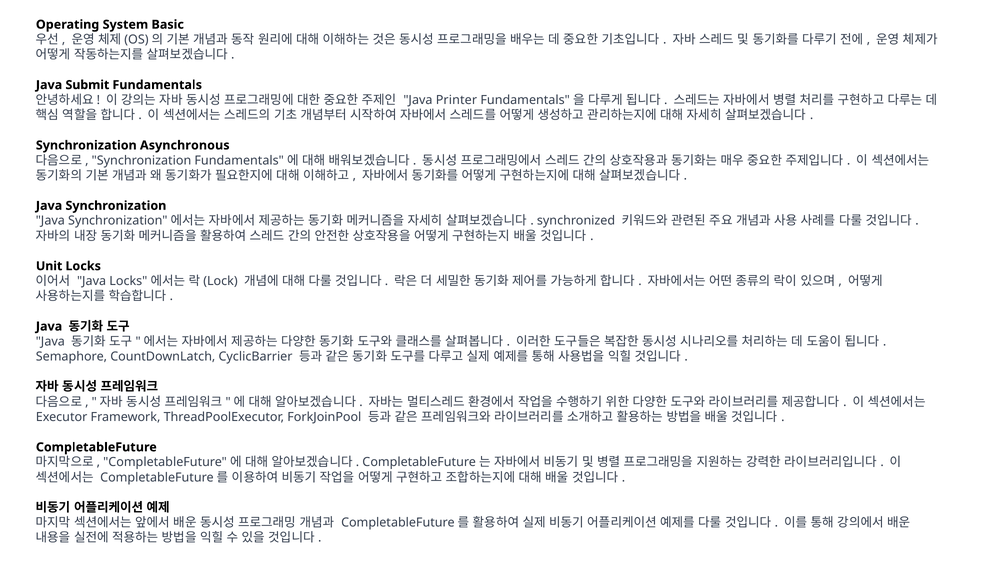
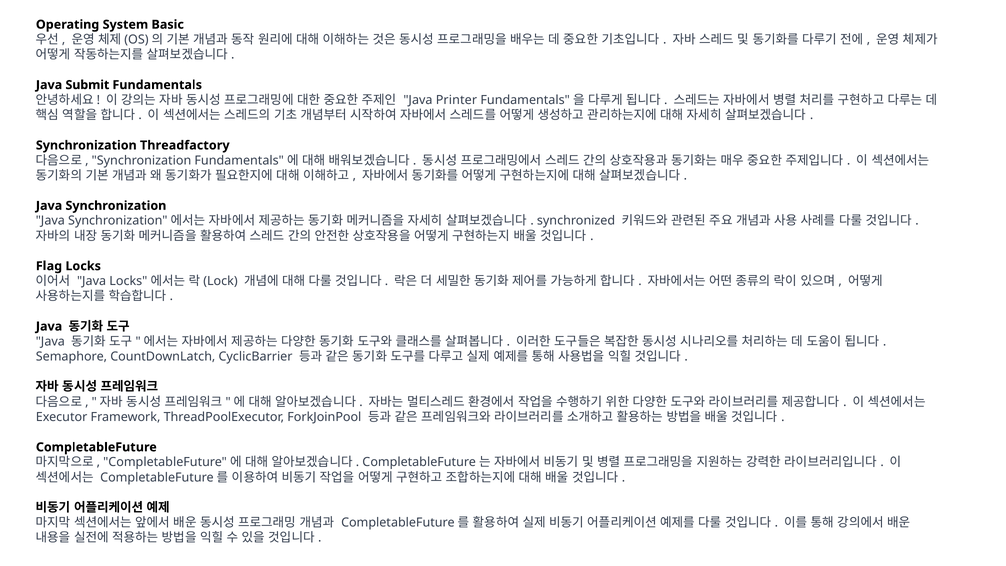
Asynchronous: Asynchronous -> Threadfactory (185, 145)
Unit: Unit -> Flag (49, 266)
